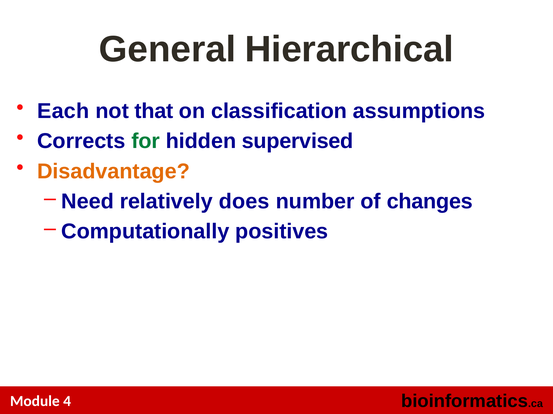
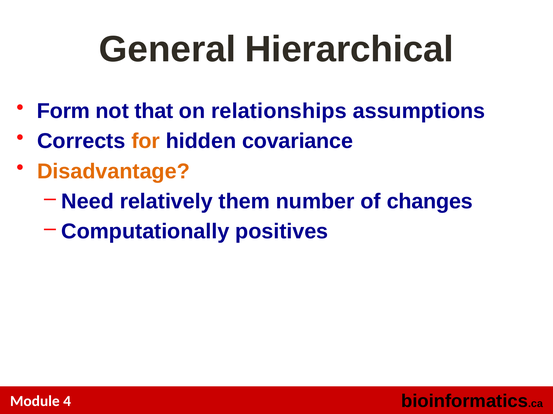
Each: Each -> Form (63, 111)
classification: classification -> relationships (279, 111)
for colour: green -> orange (146, 141)
supervised: supervised -> covariance (298, 141)
does: does -> them (244, 202)
